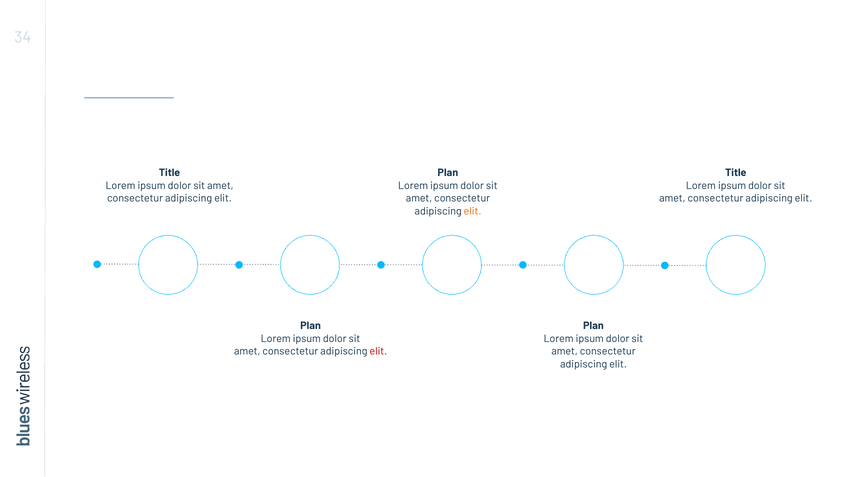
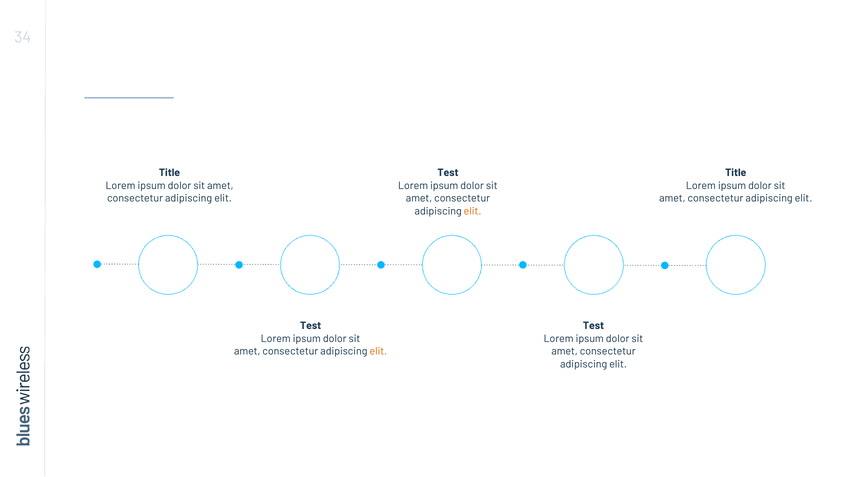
Plan: Plan -> Test (448, 173)
Plan: Plan -> Test (311, 326)
Plan: Plan -> Test (594, 326)
elit colour: red -> orange (378, 351)
